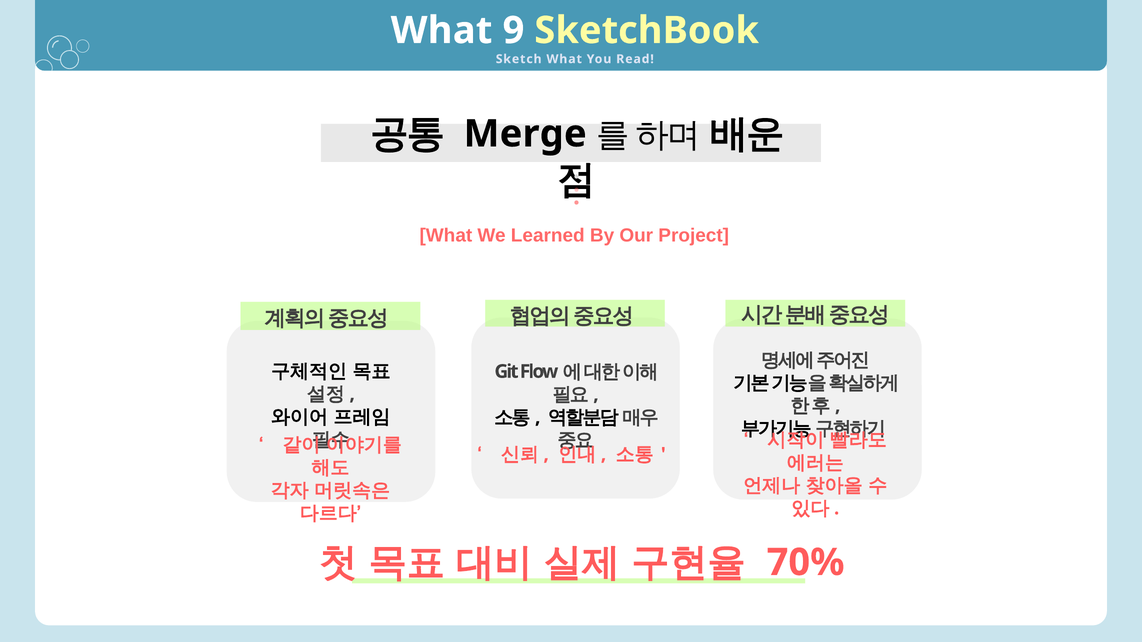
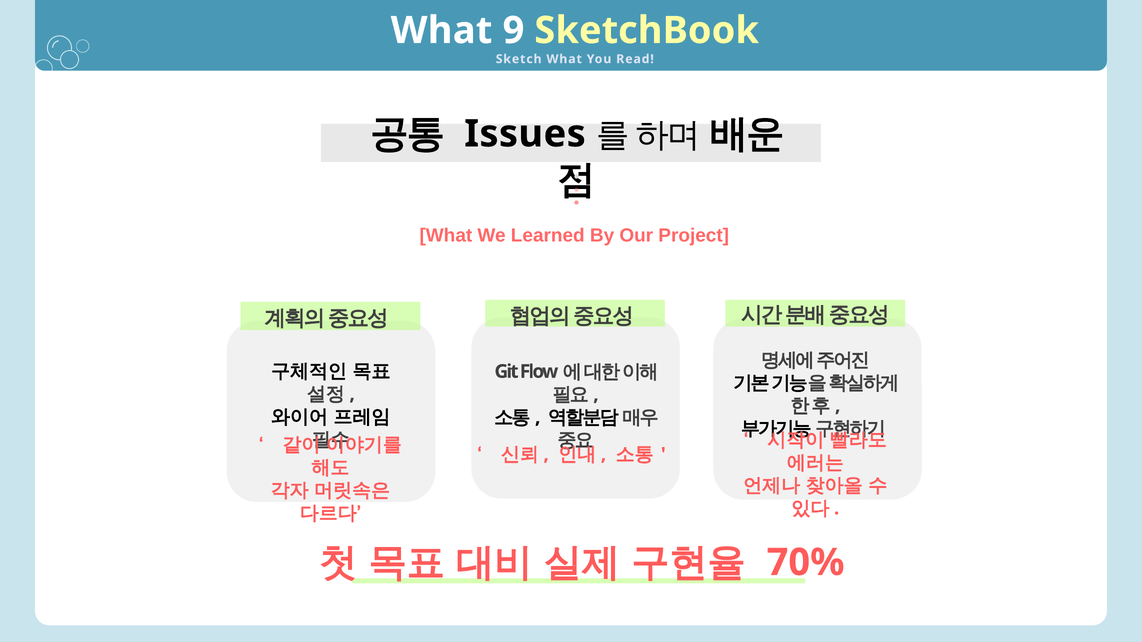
Merge: Merge -> Issues (525, 134)
